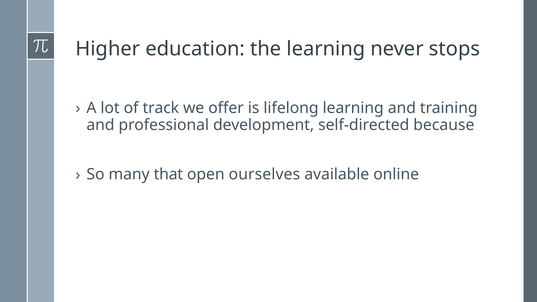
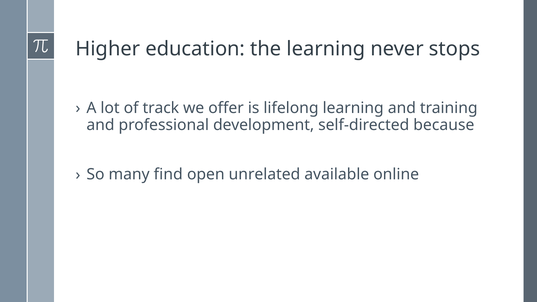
that: that -> find (168, 175)
ourselves: ourselves -> unrelated (264, 175)
